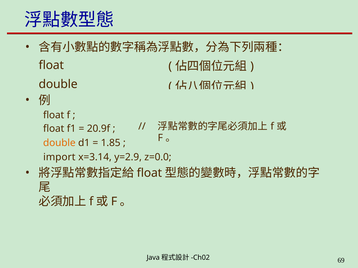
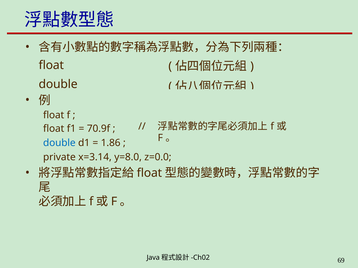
20.9f: 20.9f -> 70.9f (98, 129)
double colour: orange -> blue (59, 143)
1.85: 1.85 -> 1.86 (111, 143)
import: import -> private (59, 157)
y=2.9: y=2.9 -> y=8.0 (128, 157)
